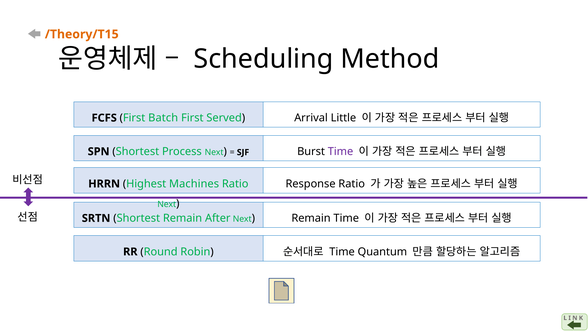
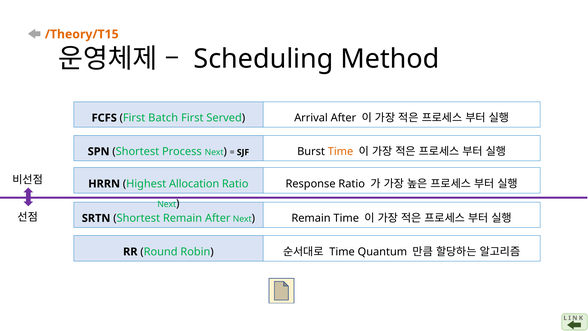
Arrival Little: Little -> After (343, 118)
Time colour: purple -> orange (341, 151)
Machines: Machines -> Allocation (194, 184)
